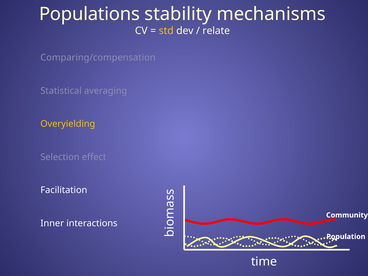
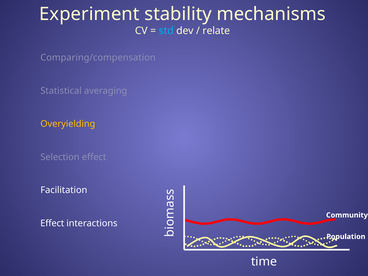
Populations: Populations -> Experiment (89, 14)
std colour: yellow -> light blue (166, 31)
Inner: Inner -> Effect (52, 223)
